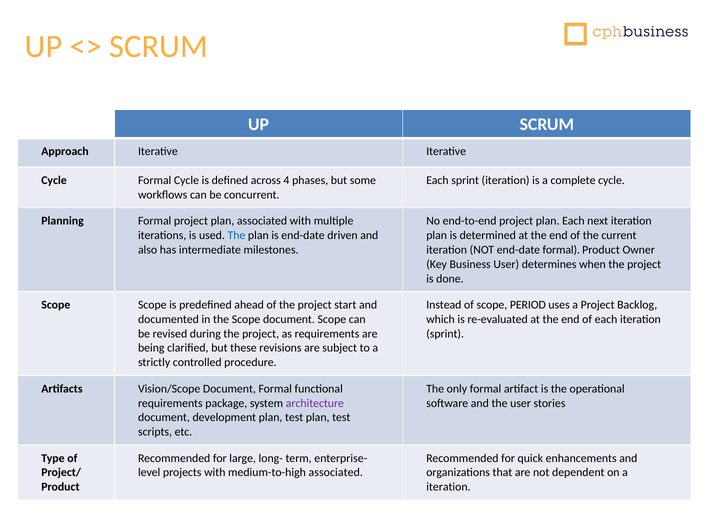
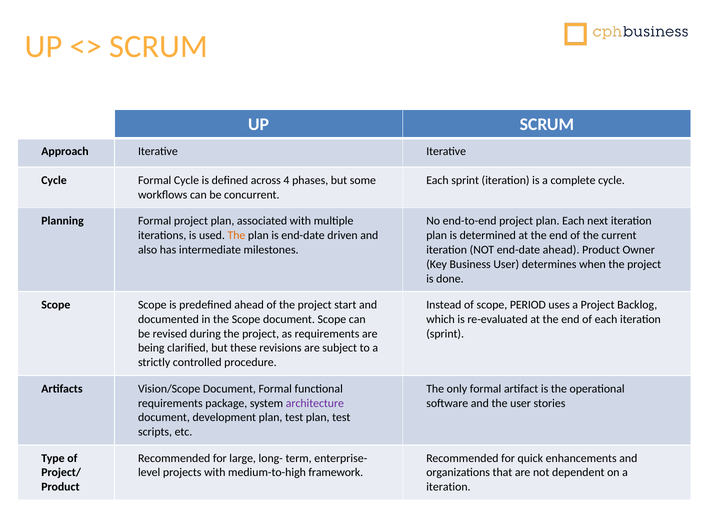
The colour: blue -> orange (236, 235)
end-date formal: formal -> ahead (561, 250)
medium-to-high associated: associated -> framework (336, 472)
